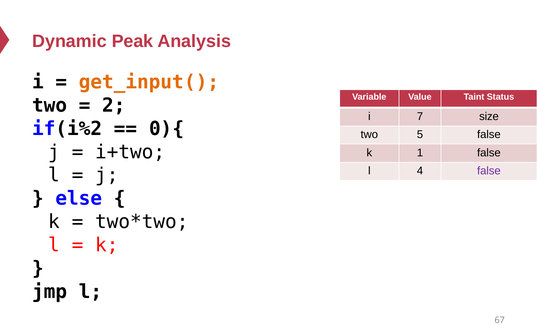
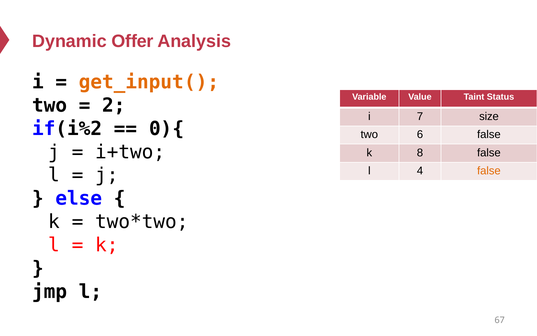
Peak: Peak -> Offer (133, 41)
5: 5 -> 6 (420, 134)
1: 1 -> 8 (420, 153)
false colour: purple -> orange (489, 171)
